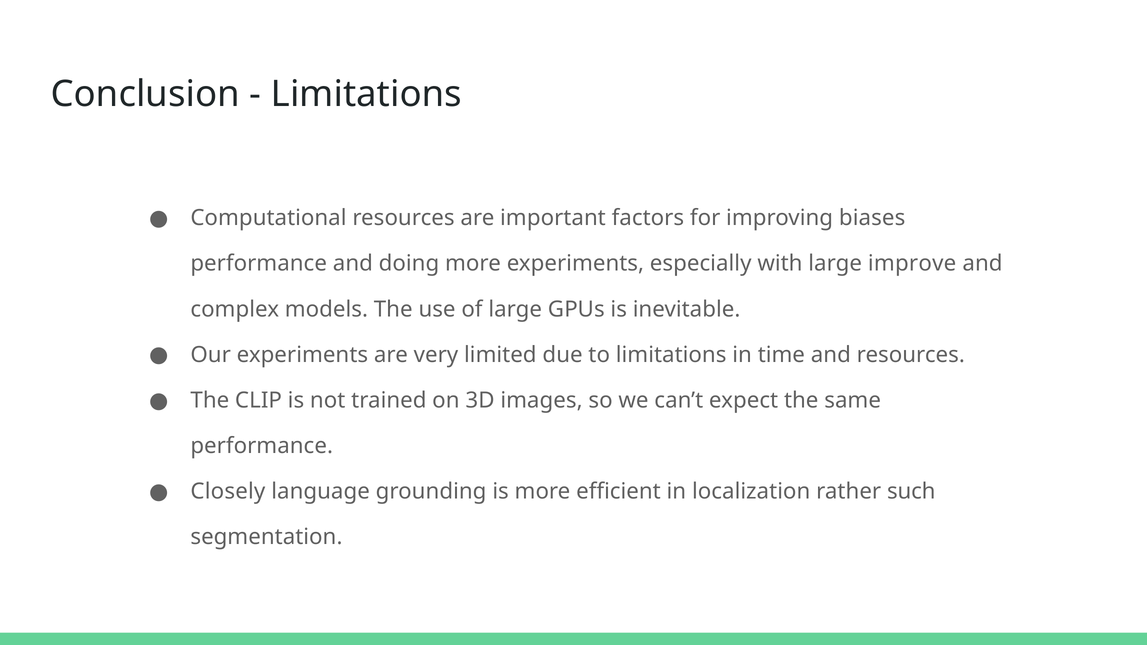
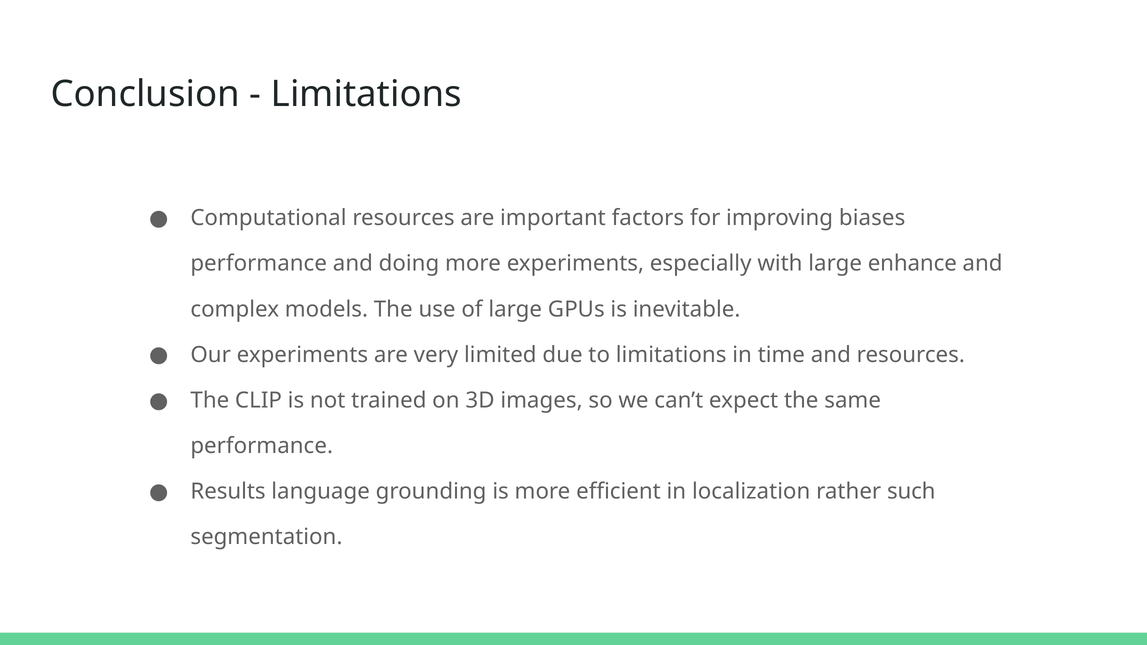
improve: improve -> enhance (912, 264)
Closely: Closely -> Results (228, 492)
